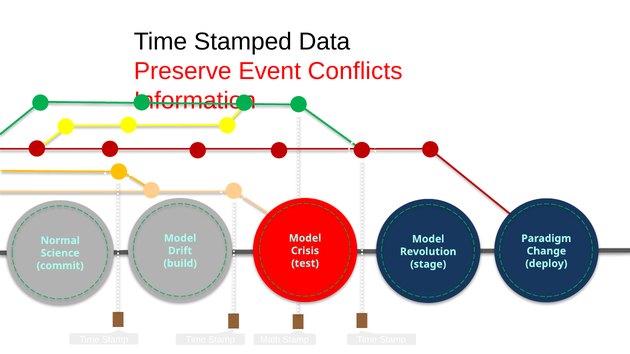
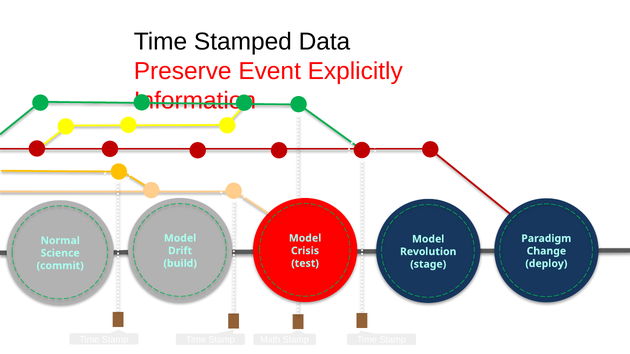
Conflicts: Conflicts -> Explicitly (355, 71)
